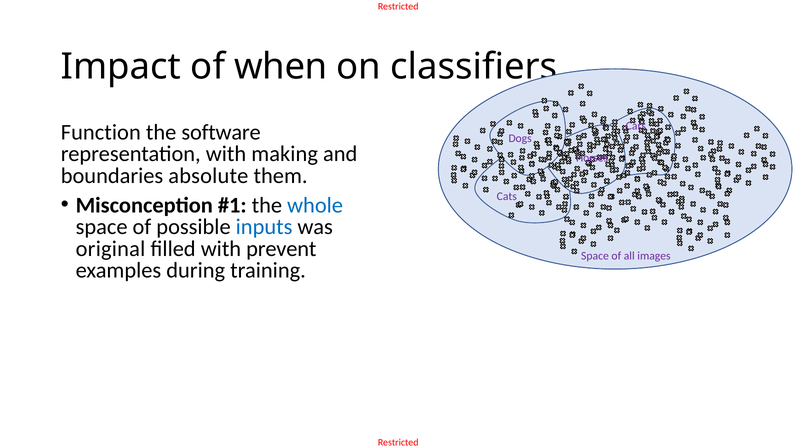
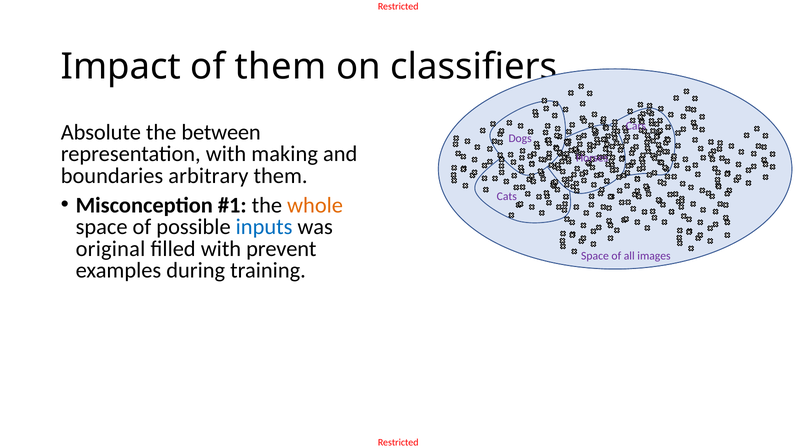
of when: when -> them (280, 67)
Function: Function -> Absolute (101, 132)
the software: software -> between (221, 132)
absolute: absolute -> arbitrary (208, 176)
whole colour: blue -> orange (315, 205)
